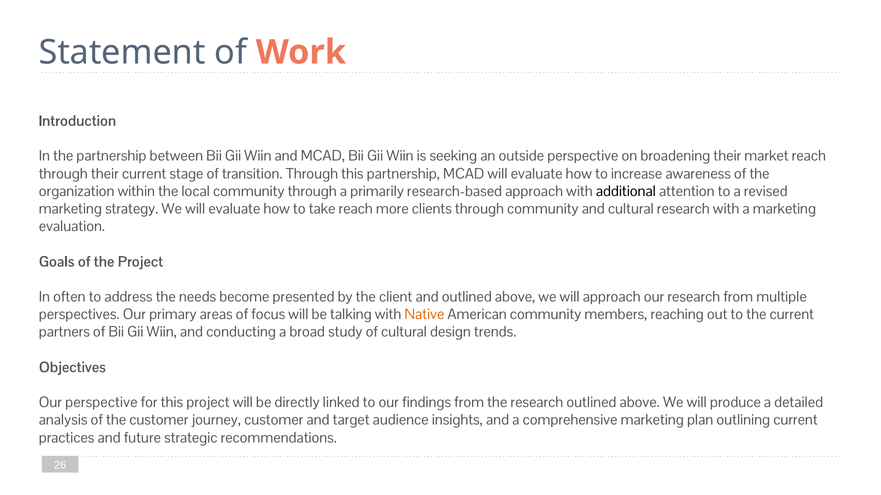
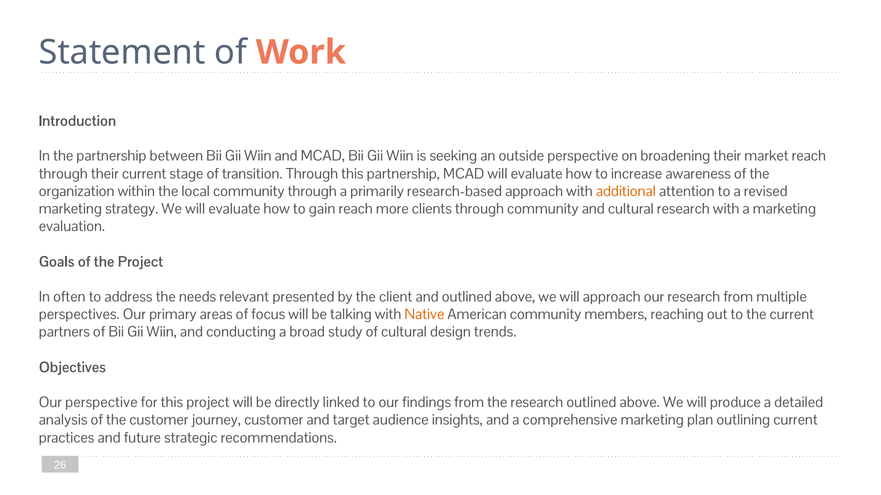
additional colour: black -> orange (626, 192)
take: take -> gain (322, 209)
become: become -> relevant (244, 297)
